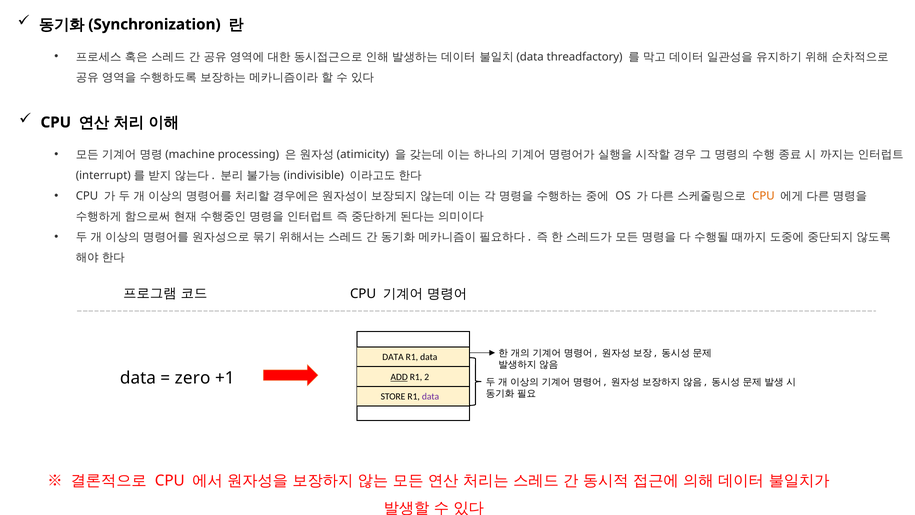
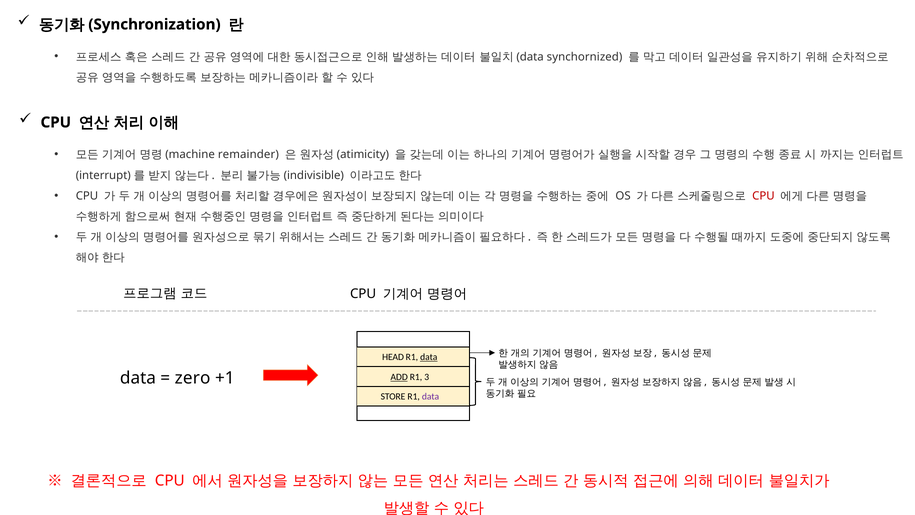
threadfactory: threadfactory -> synchornized (585, 57)
processing: processing -> remainder (248, 155)
CPU colour: orange -> red (763, 196)
DATA: DATA -> HEAD (393, 357)
data underline: none -> present (429, 357)
2: 2 -> 3 (427, 377)
